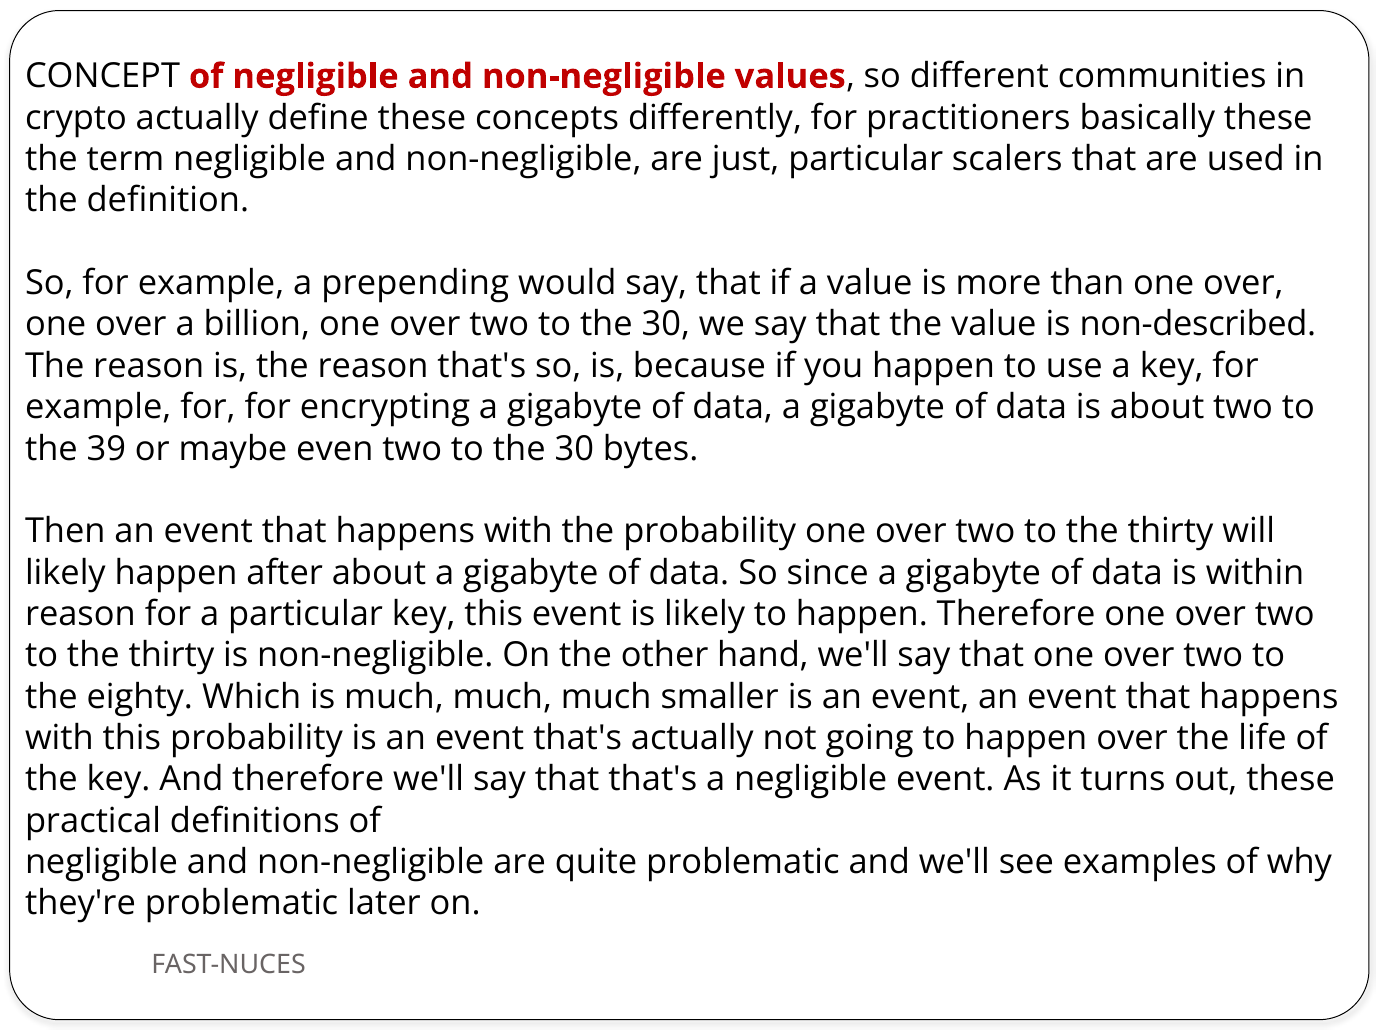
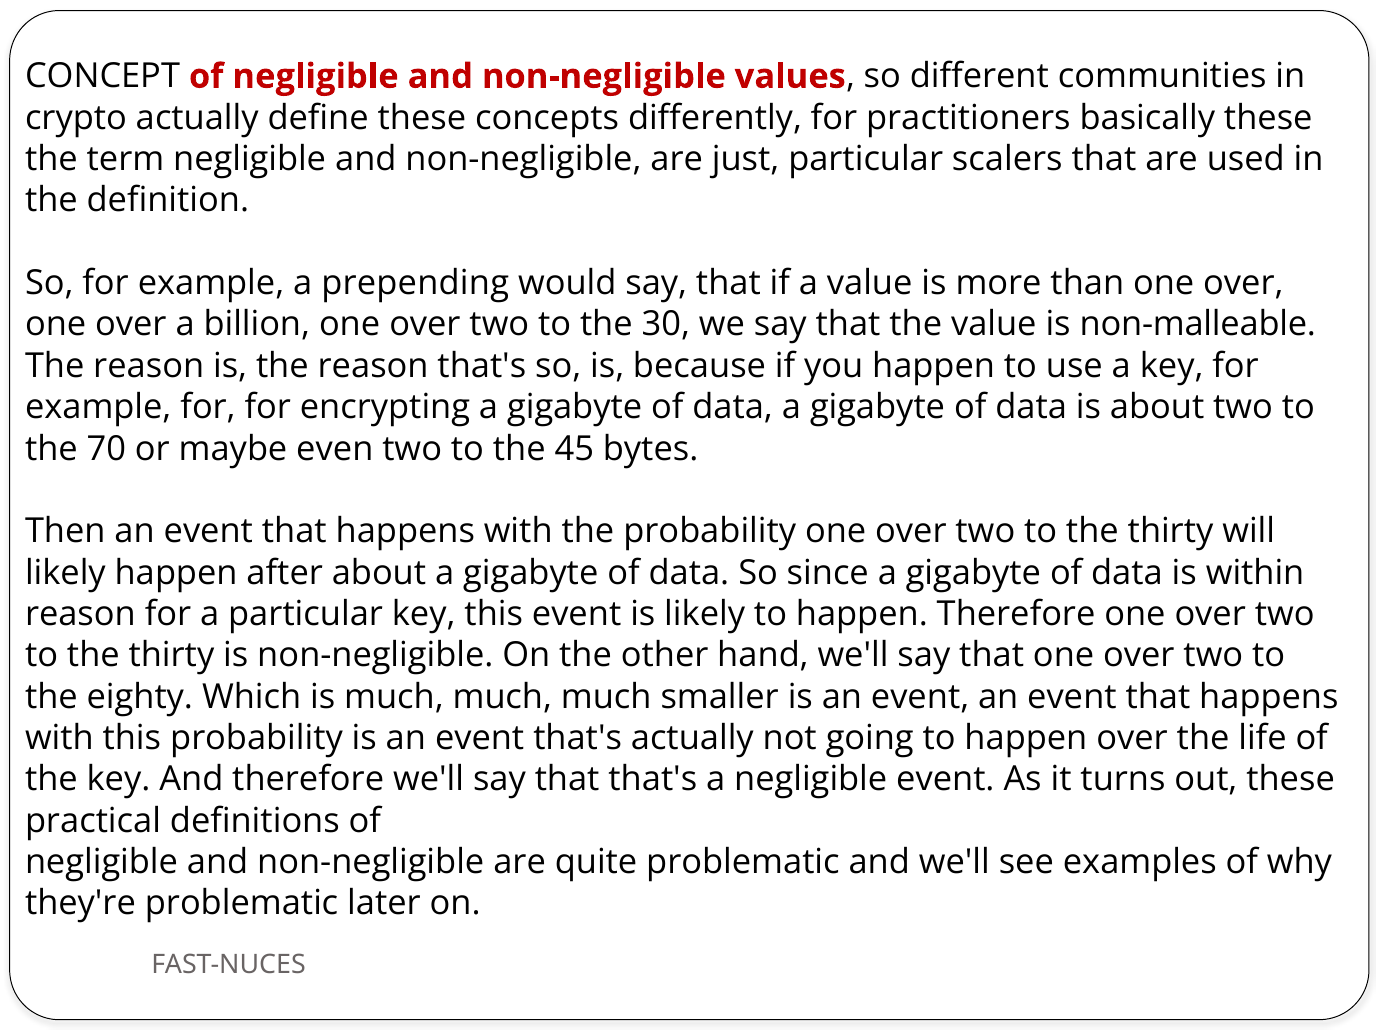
non-described: non-described -> non-malleable (1198, 325)
39: 39 -> 70 (106, 449)
30: 30 -> 45 (574, 449)
